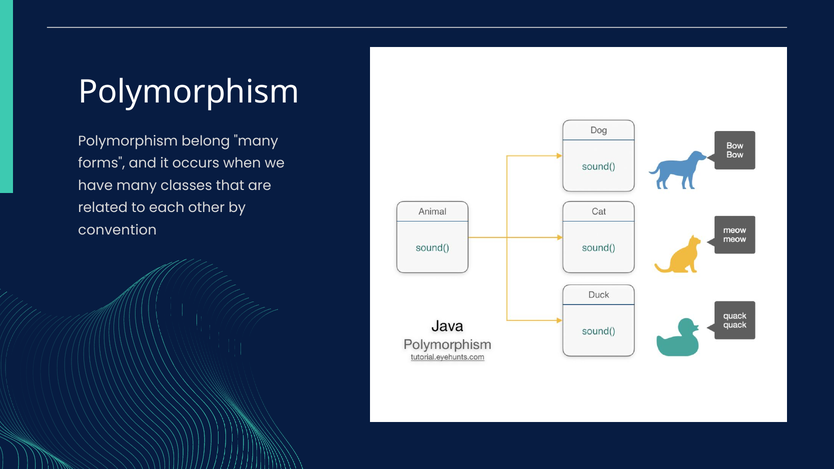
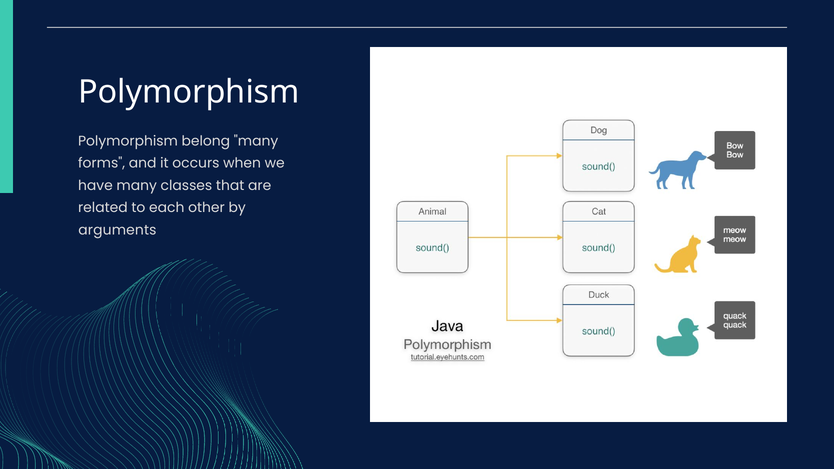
convention: convention -> arguments (117, 230)
